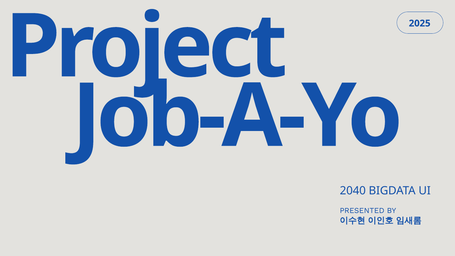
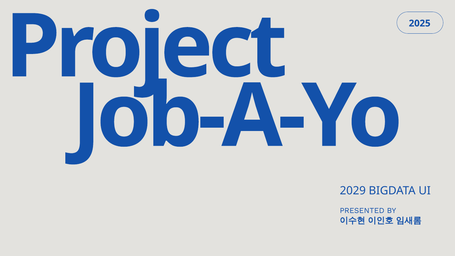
2040: 2040 -> 2029 (353, 191)
